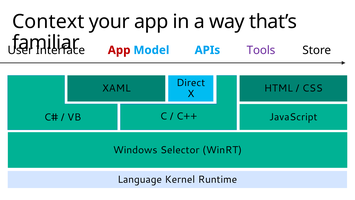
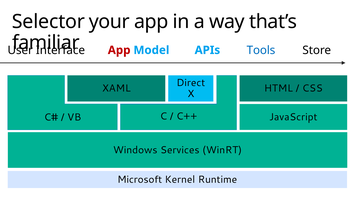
Context: Context -> Selector (48, 21)
Tools colour: purple -> blue (261, 50)
Selector: Selector -> Services (180, 150)
Language: Language -> Microsoft (140, 179)
